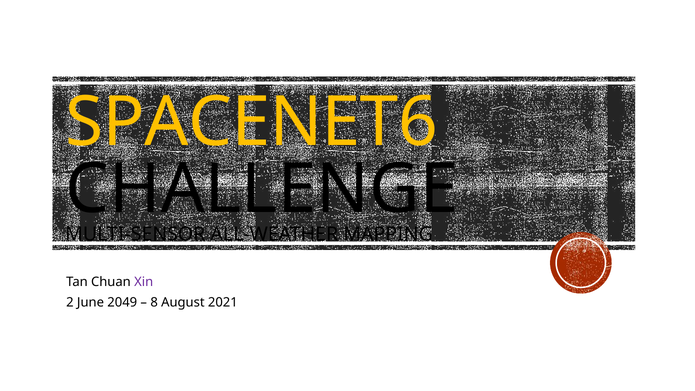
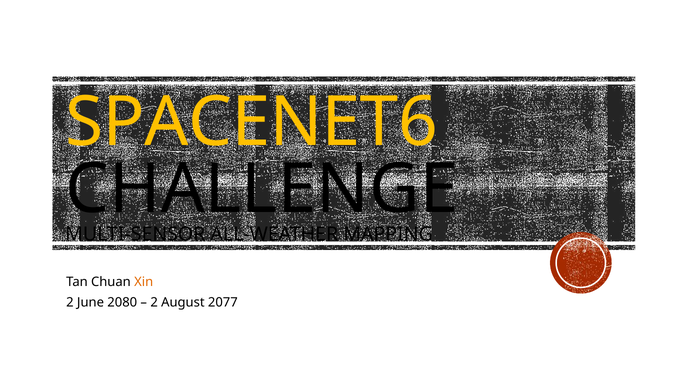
Xin colour: purple -> orange (144, 282)
2049: 2049 -> 2080 (122, 303)
8: 8 -> 2 (154, 303)
2021: 2021 -> 2077 (223, 303)
